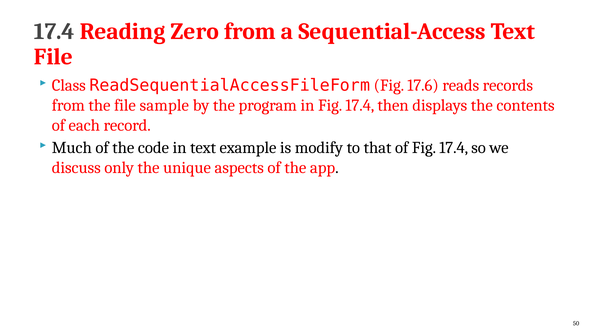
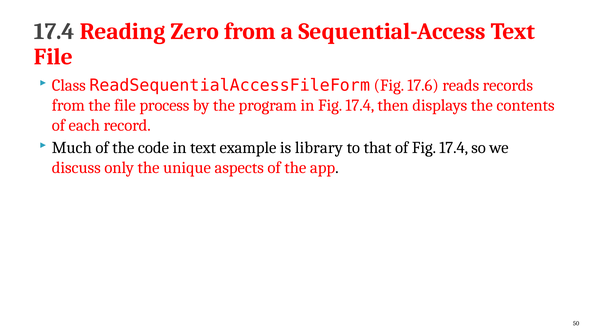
sample: sample -> process (164, 105)
modify: modify -> library (319, 148)
